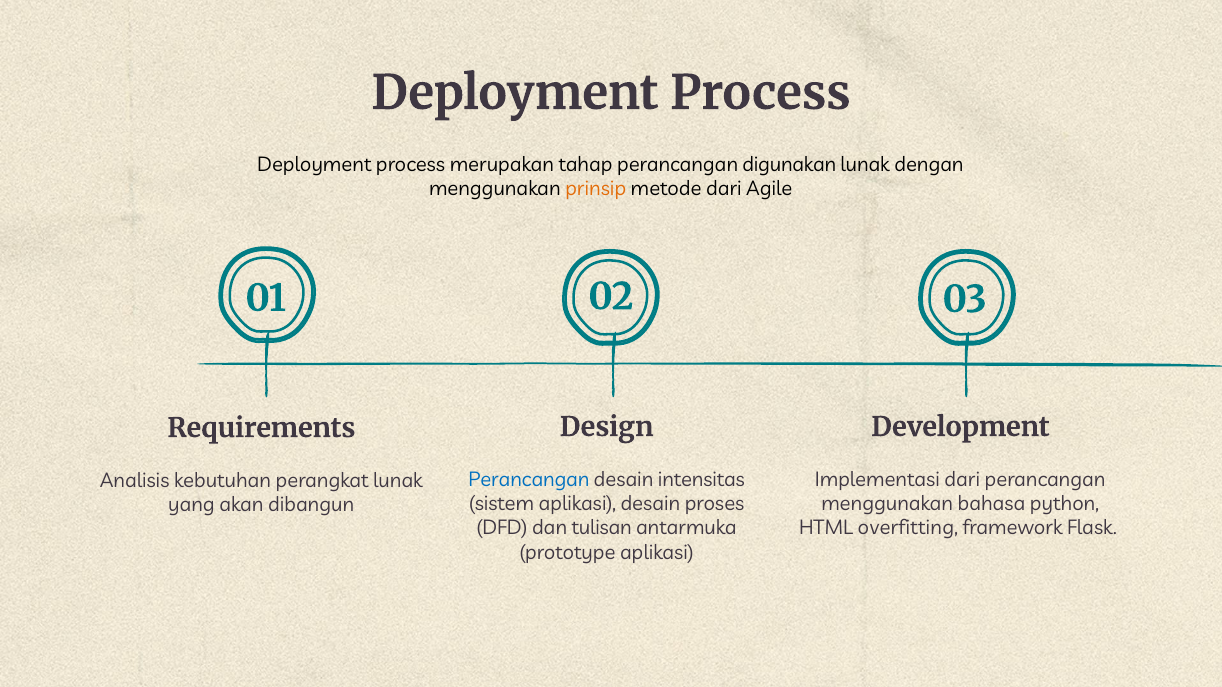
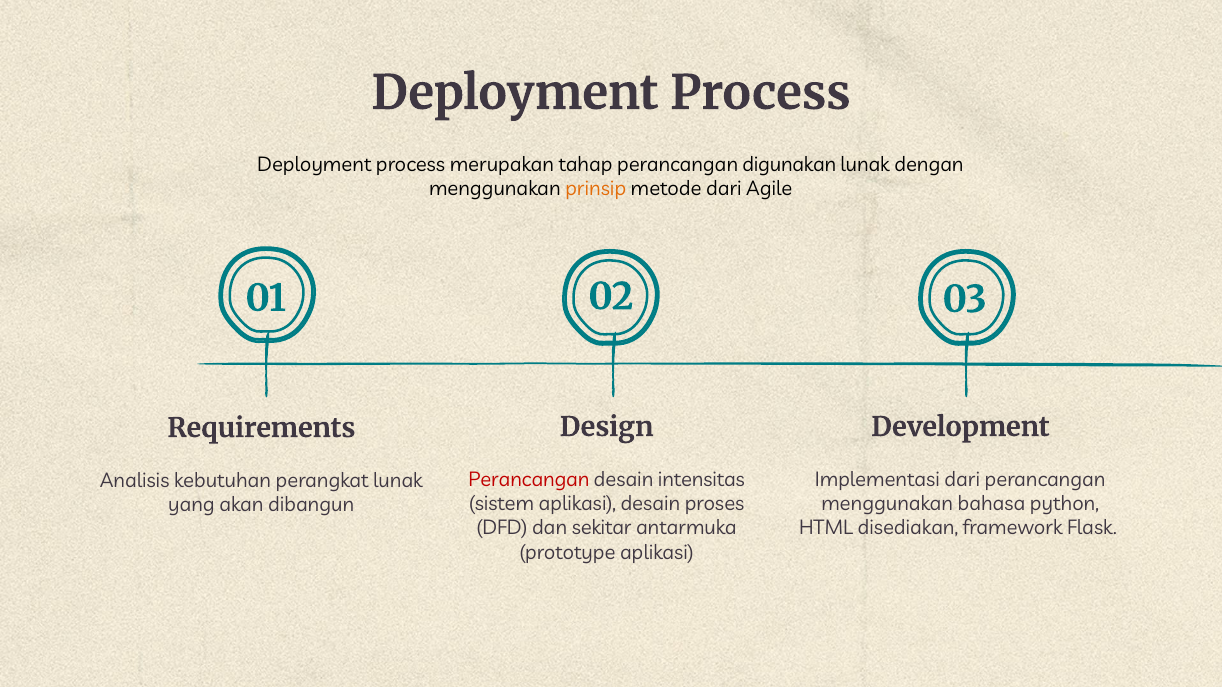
Perancangan colour: blue -> red (529, 480)
tulisan: tulisan -> sekitar (602, 529)
overfitting: overfitting -> disediakan (908, 529)
